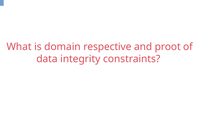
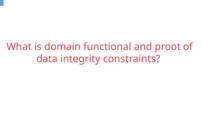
respective: respective -> functional (107, 47)
